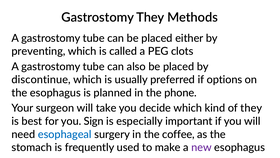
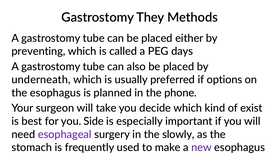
clots: clots -> days (182, 51)
discontinue: discontinue -> underneath (41, 80)
of they: they -> exist (251, 108)
Sign: Sign -> Side (94, 121)
esophageal colour: blue -> purple (65, 134)
coffee: coffee -> slowly (178, 134)
